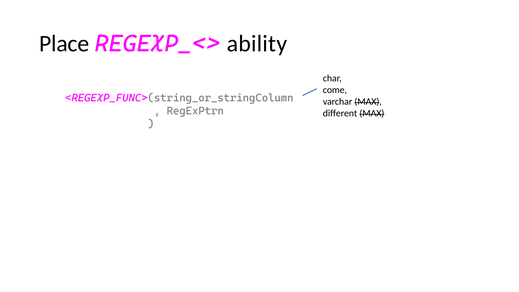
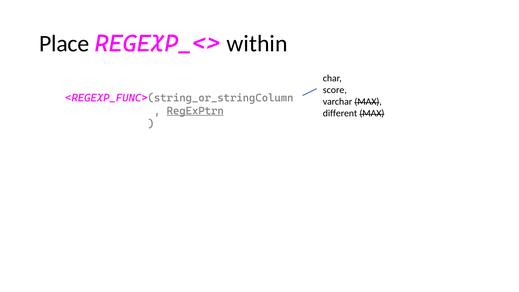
ability: ability -> within (257, 44)
come: come -> score (335, 90)
RegExPtrn underline: none -> present (195, 111)
